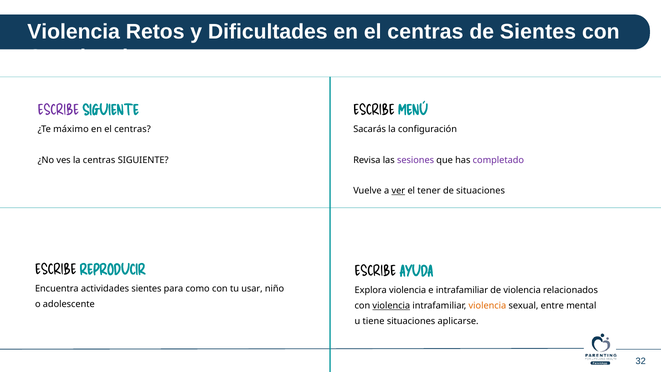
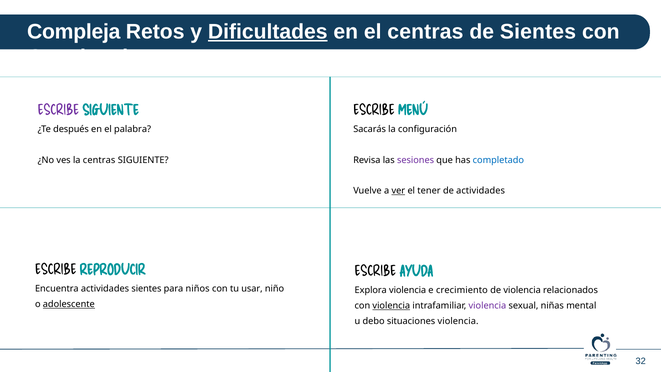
Violencia: Violencia -> Compleja (74, 32)
Dificultades underline: none -> present (268, 32)
máximo: máximo -> después (71, 129)
centras: centras -> palabra (133, 129)
completado colour: purple -> blue (498, 160)
de situaciones: situaciones -> actividades (481, 191)
como: como -> niños (198, 289)
e intrafamiliar: intrafamiliar -> crecimiento (462, 290)
adolescente underline: none -> present (69, 304)
violencia colour: orange -> purple (487, 306)
entre: entre -> niñas (552, 306)
tiene: tiene -> debo (374, 321)
situaciones aplicarse: aplicarse -> violencia (458, 321)
